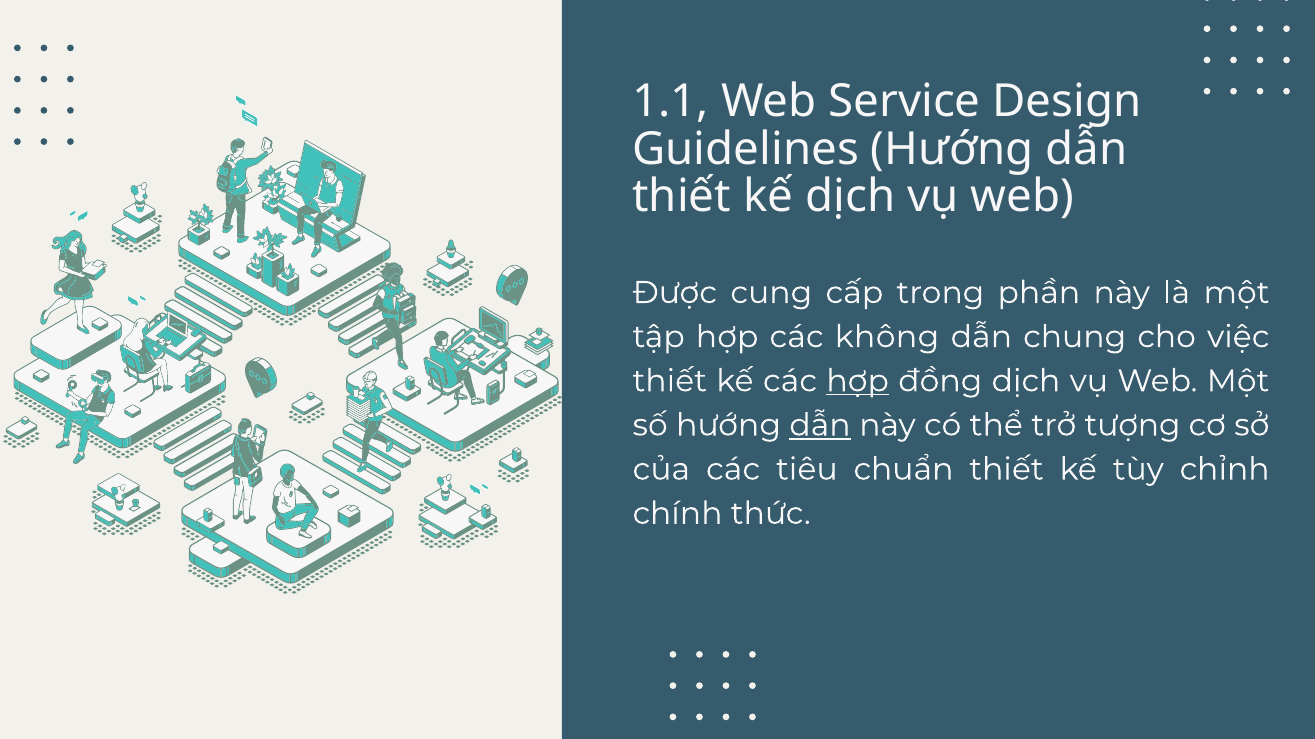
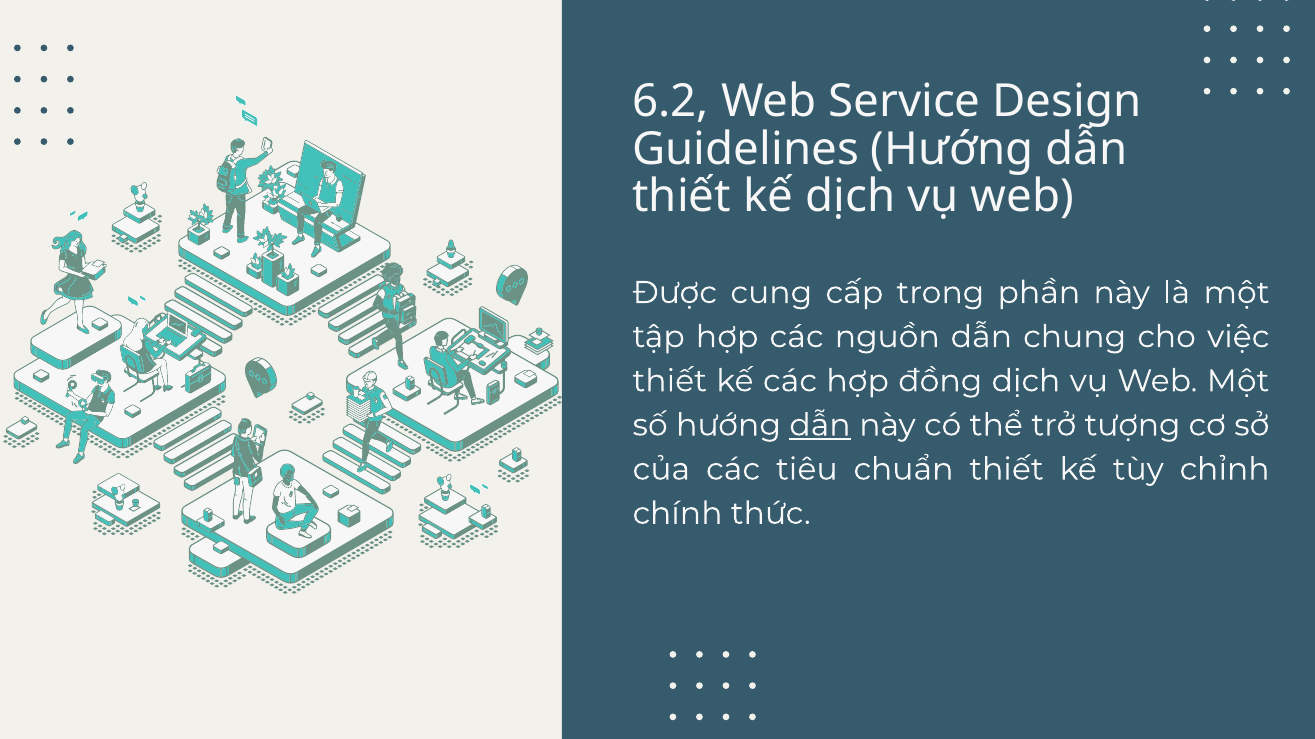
1.1: 1.1 -> 6.2 (671, 102)
không: không -> nguồn (887, 337)
hợp underline: present -> none (858, 381)
